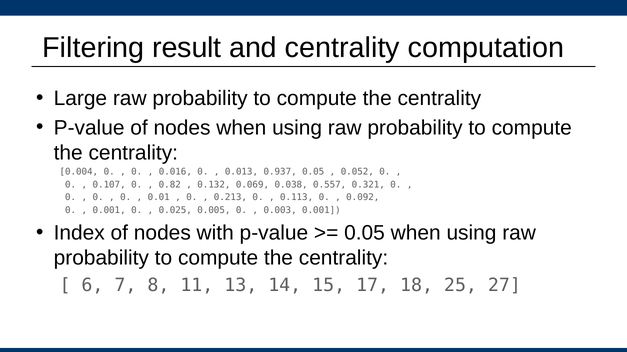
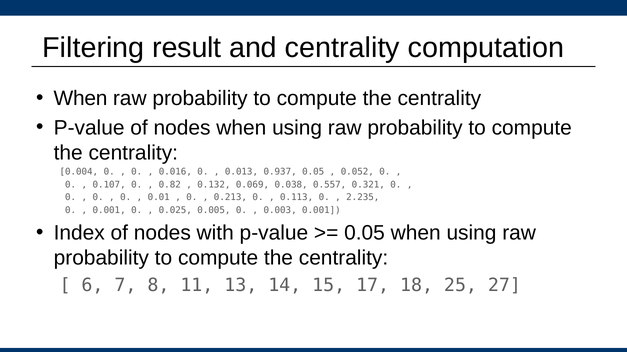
Large: Large -> When (81, 99)
0.092: 0.092 -> 2.235 (363, 198)
